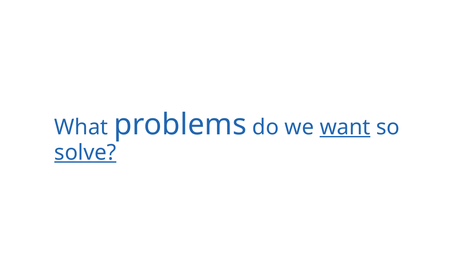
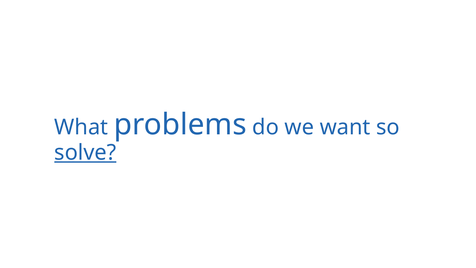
want underline: present -> none (345, 127)
